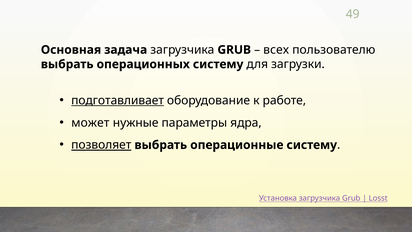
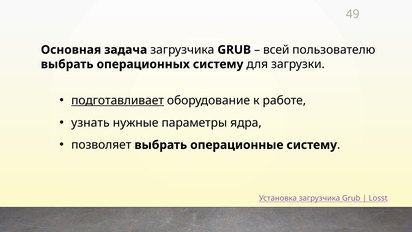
всех: всех -> всей (276, 50)
может: может -> узнать (90, 123)
позволяет underline: present -> none (101, 145)
